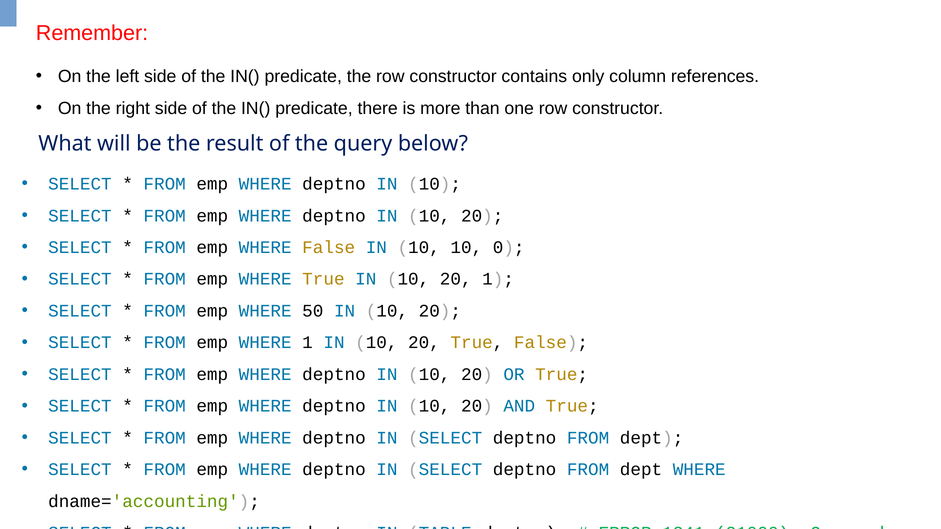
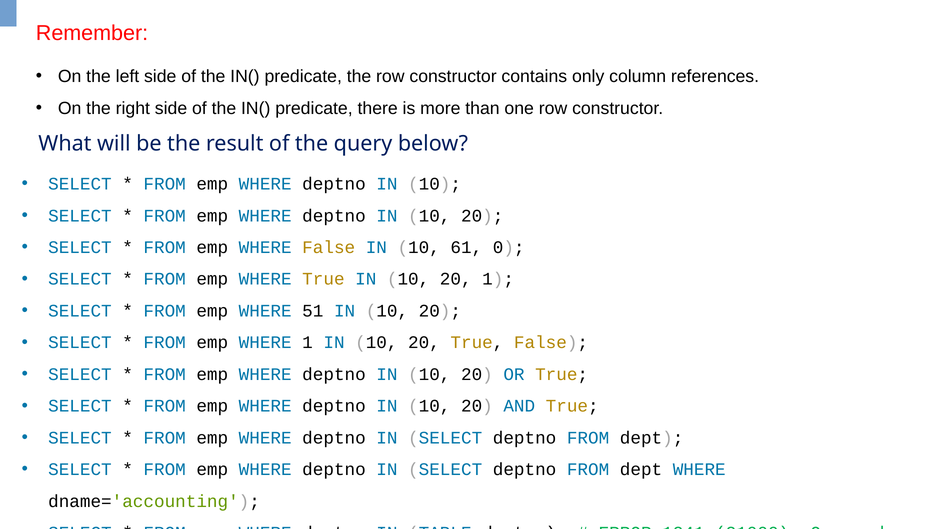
10 10: 10 -> 61 (466, 248)
50: 50 -> 51 (313, 311)
